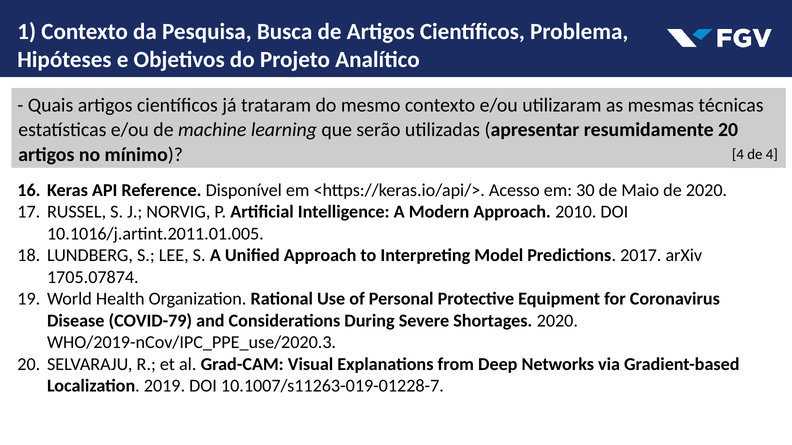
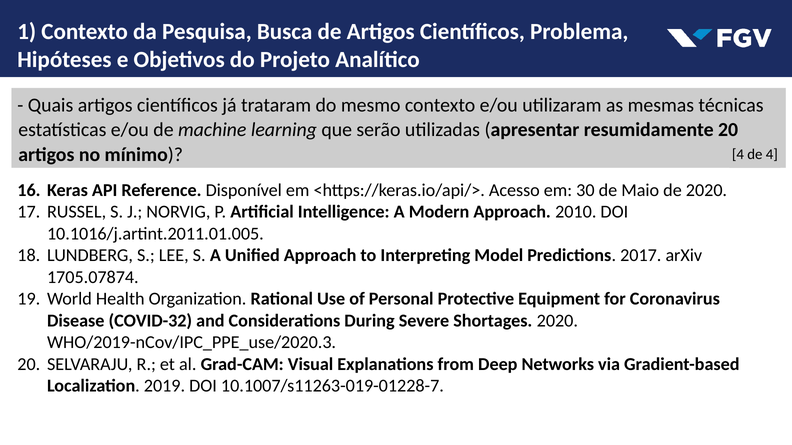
COVID-79: COVID-79 -> COVID-32 (150, 321)
